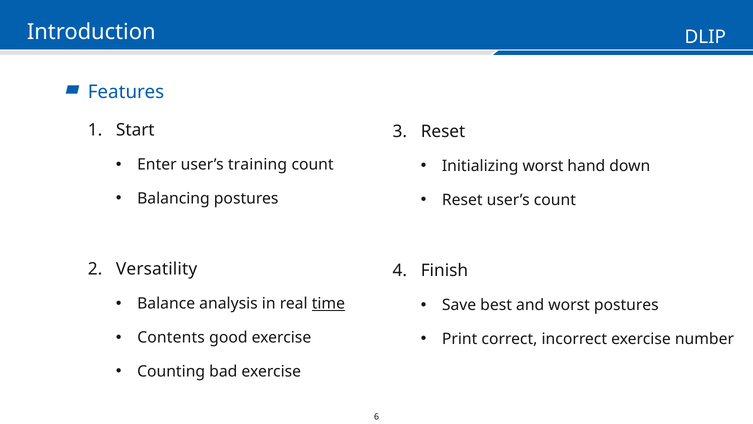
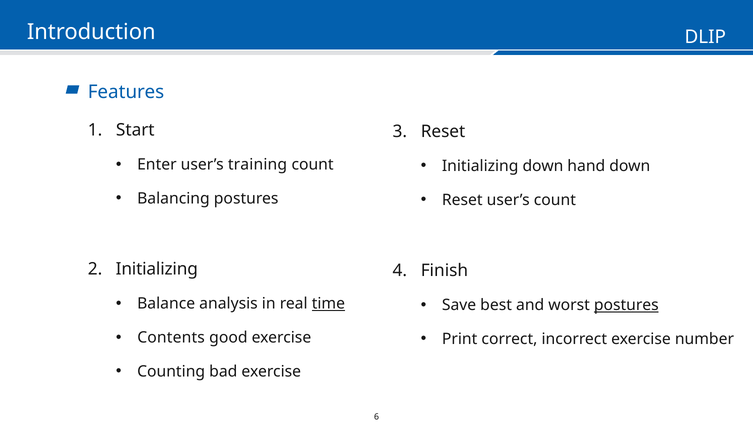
Initializing worst: worst -> down (543, 166)
Versatility: Versatility -> Initializing (157, 269)
postures underline: none -> present (626, 305)
